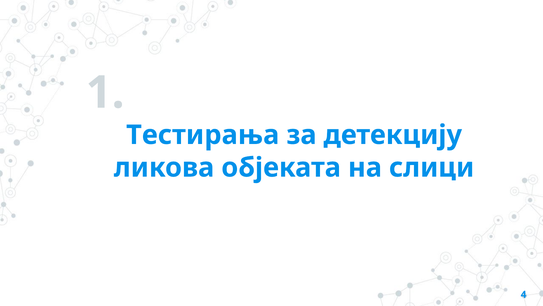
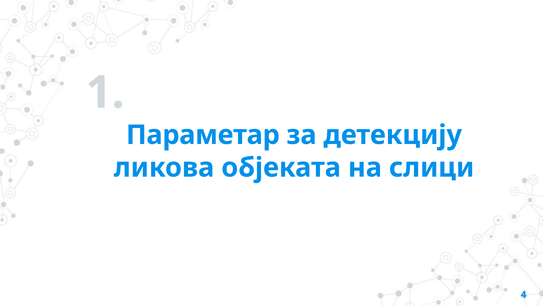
Тестирања: Тестирања -> Параметар (203, 135)
